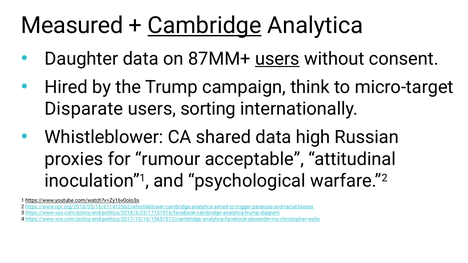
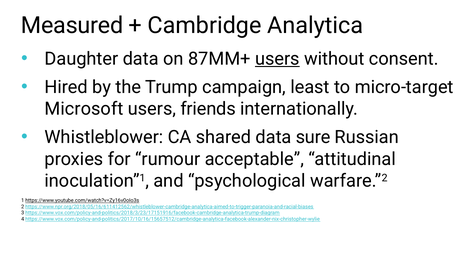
Cambridge underline: present -> none (204, 26)
think: think -> least (310, 87)
Disparate: Disparate -> Microsoft (84, 109)
sorting: sorting -> friends (208, 109)
high: high -> sure (313, 137)
